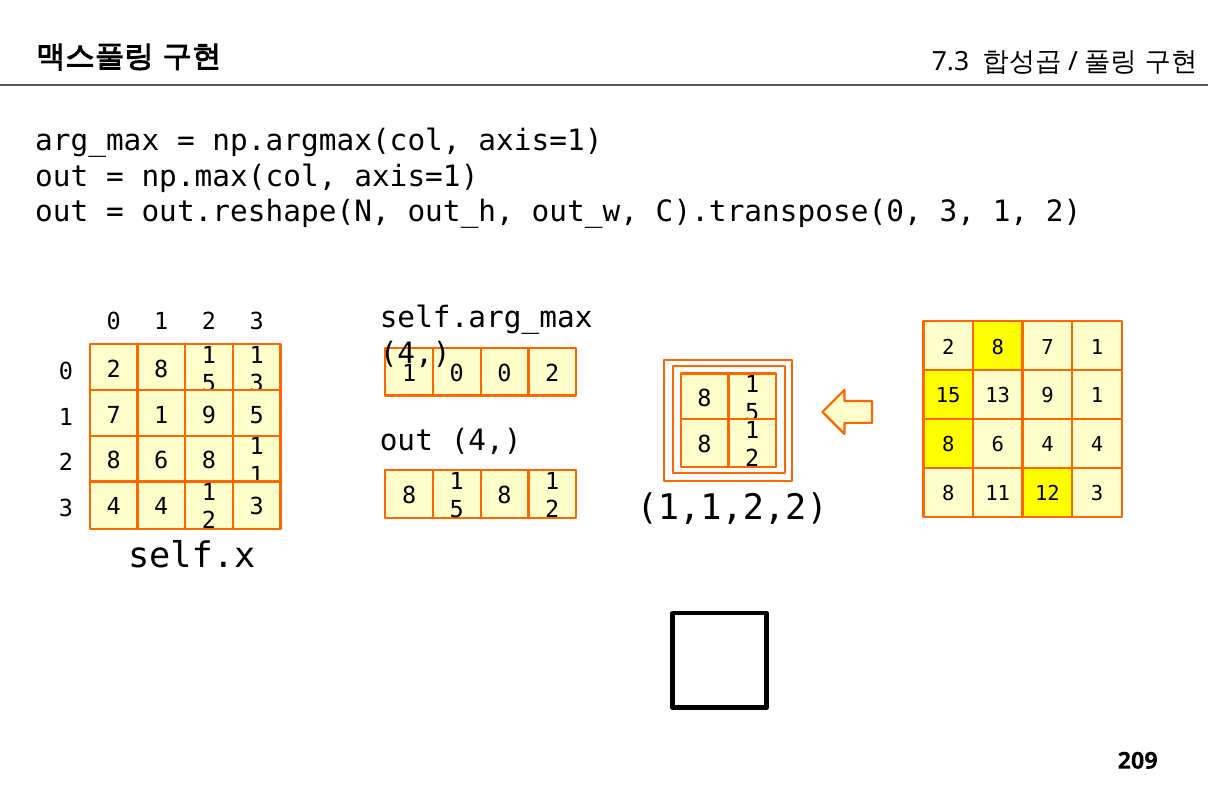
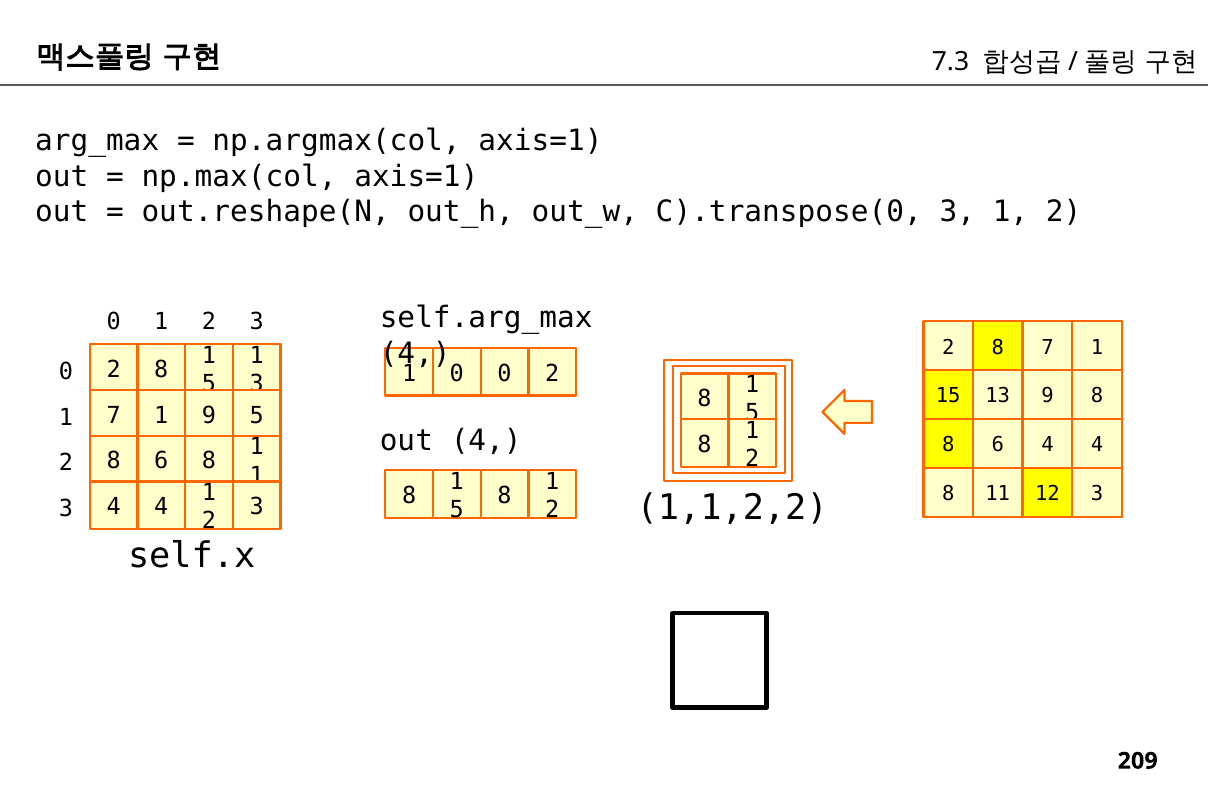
9 1: 1 -> 8 (1097, 396)
